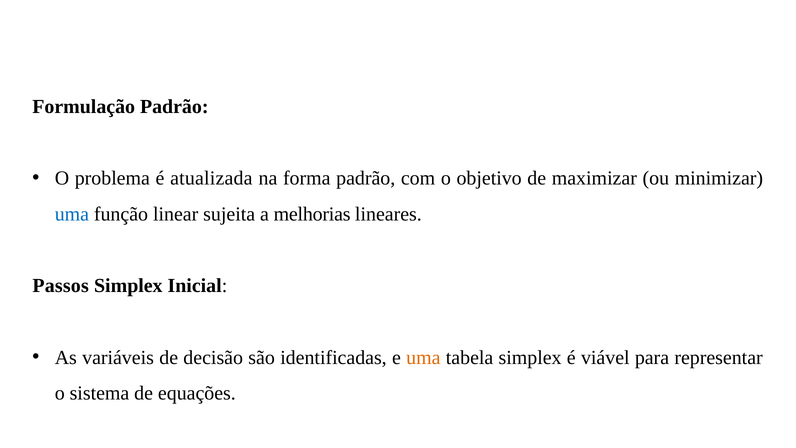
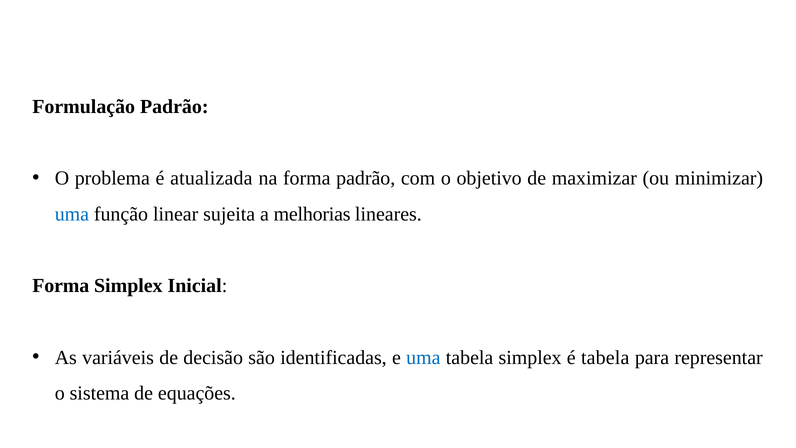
Passos: Passos -> Forma (61, 286)
uma colour: orange -> blue (423, 357)
é viável: viável -> tabela (605, 357)
